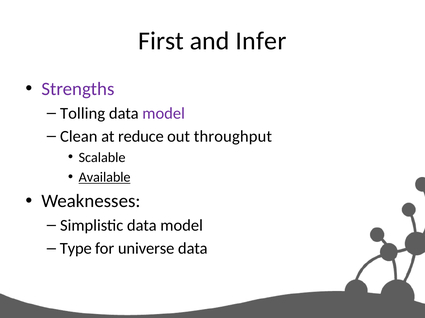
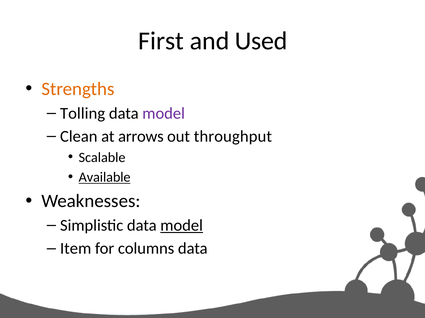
Infer: Infer -> Used (261, 41)
Strengths colour: purple -> orange (78, 89)
reduce: reduce -> arrows (141, 137)
model underline: none -> present (182, 226)
Type: Type -> Item (76, 249)
universe: universe -> columns (146, 249)
